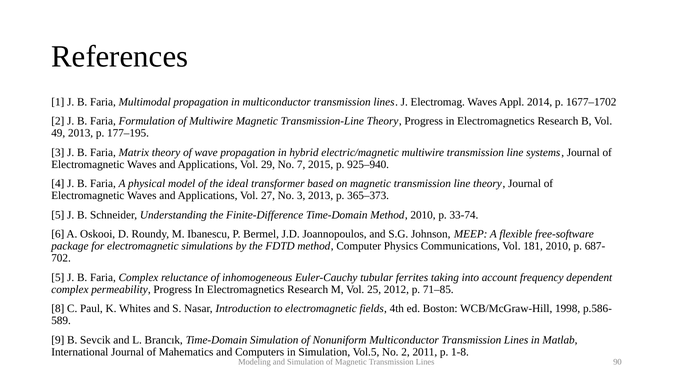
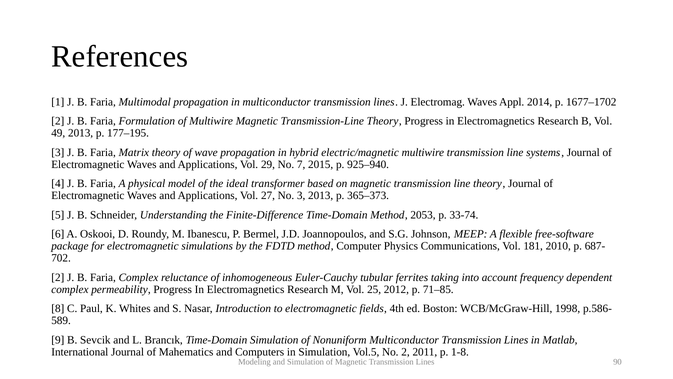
Method 2010: 2010 -> 2053 (423, 215)
5: 5 -> 2 (58, 277)
